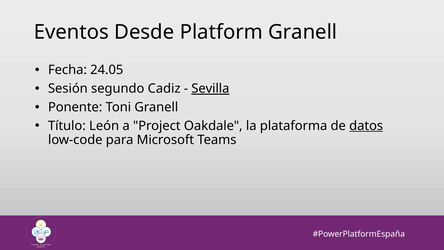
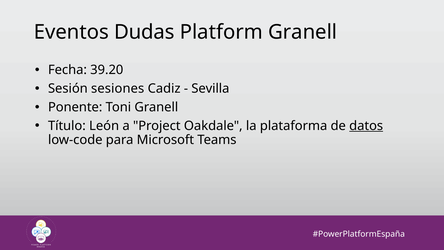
Desde: Desde -> Dudas (144, 32)
24.05: 24.05 -> 39.20 (107, 70)
segundo: segundo -> sesiones (118, 89)
Sevilla underline: present -> none (210, 89)
